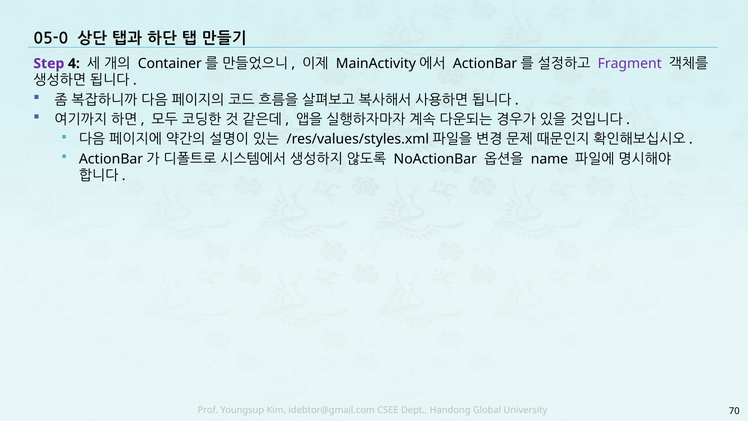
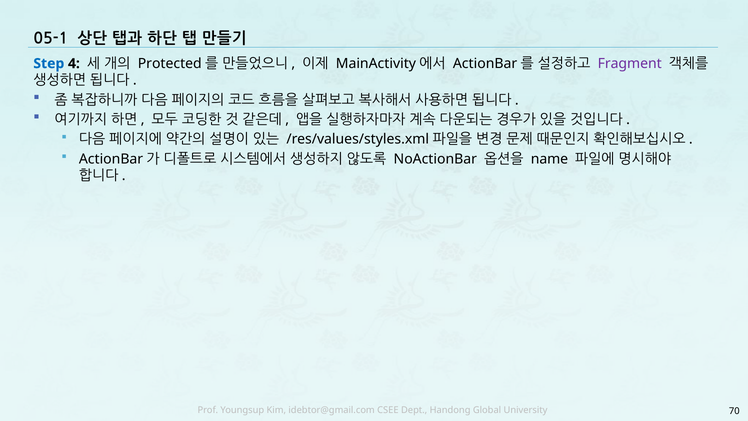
05-0: 05-0 -> 05-1 (51, 38)
Step colour: purple -> blue (49, 63)
Container: Container -> Protected (170, 63)
